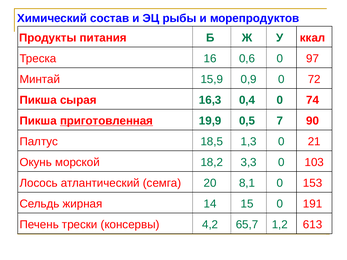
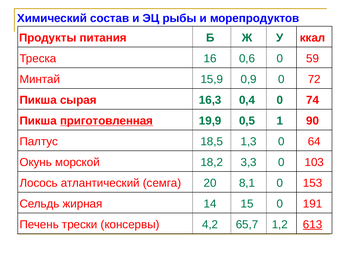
97: 97 -> 59 (313, 59)
7: 7 -> 1 (280, 121)
21: 21 -> 64 (314, 142)
613 underline: none -> present (313, 225)
